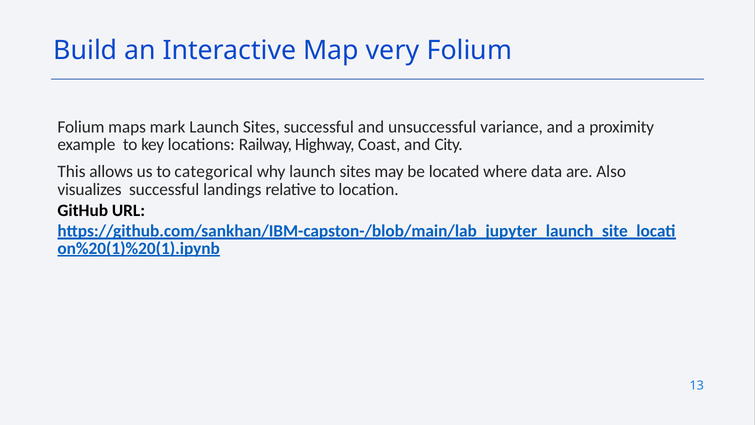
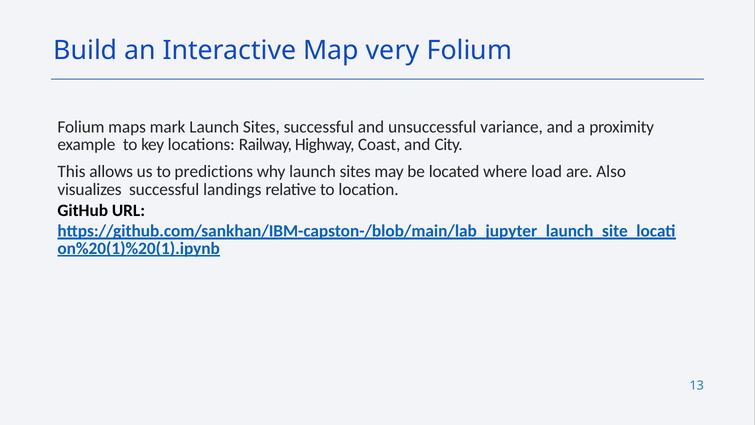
categorical: categorical -> predictions (214, 171)
data: data -> load (547, 171)
